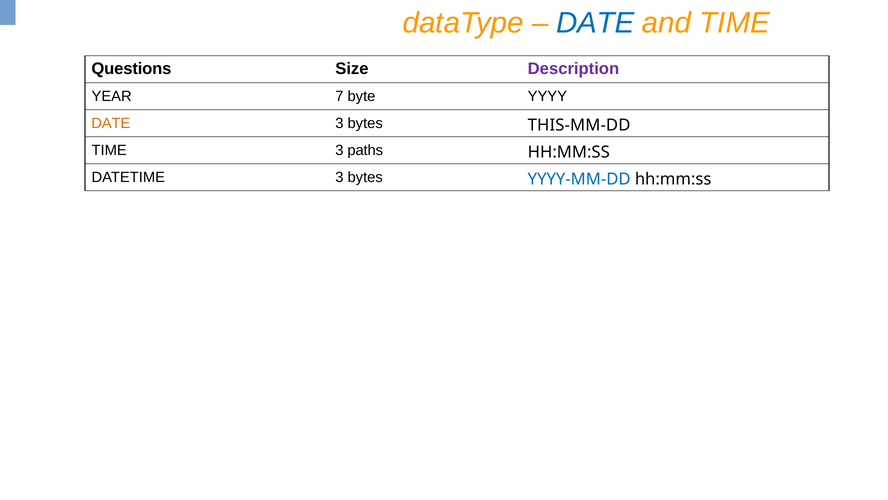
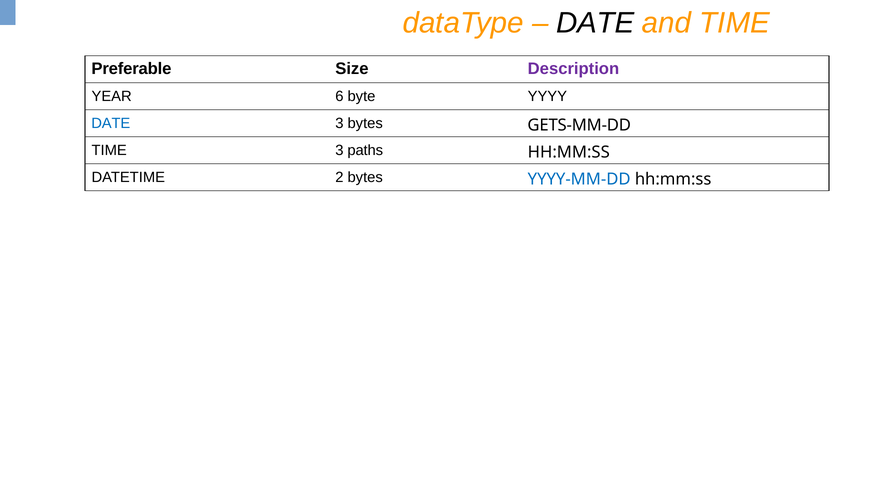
DATE colour: blue -> black (595, 23)
Questions: Questions -> Preferable (131, 69)
7: 7 -> 6 (339, 96)
DATE colour: orange -> blue (111, 123)
THIS-MM-DD: THIS-MM-DD -> GETS-MM-DD (579, 125)
DATETIME 3: 3 -> 2 (339, 177)
